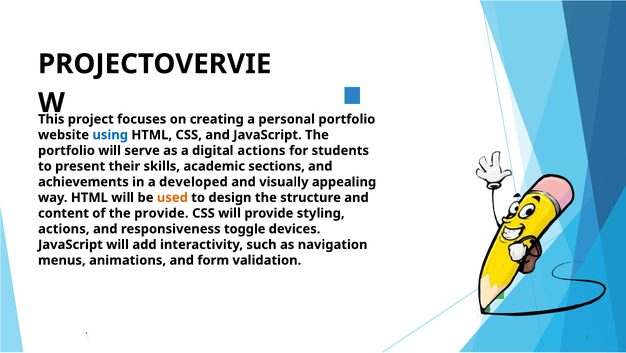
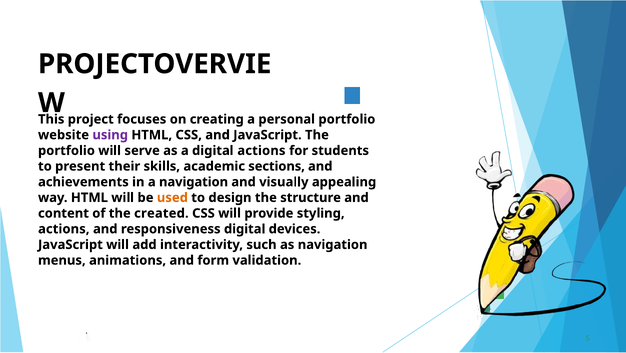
using colour: blue -> purple (110, 135)
a developed: developed -> navigation (194, 182)
the provide: provide -> created (161, 213)
responsiveness toggle: toggle -> digital (245, 229)
